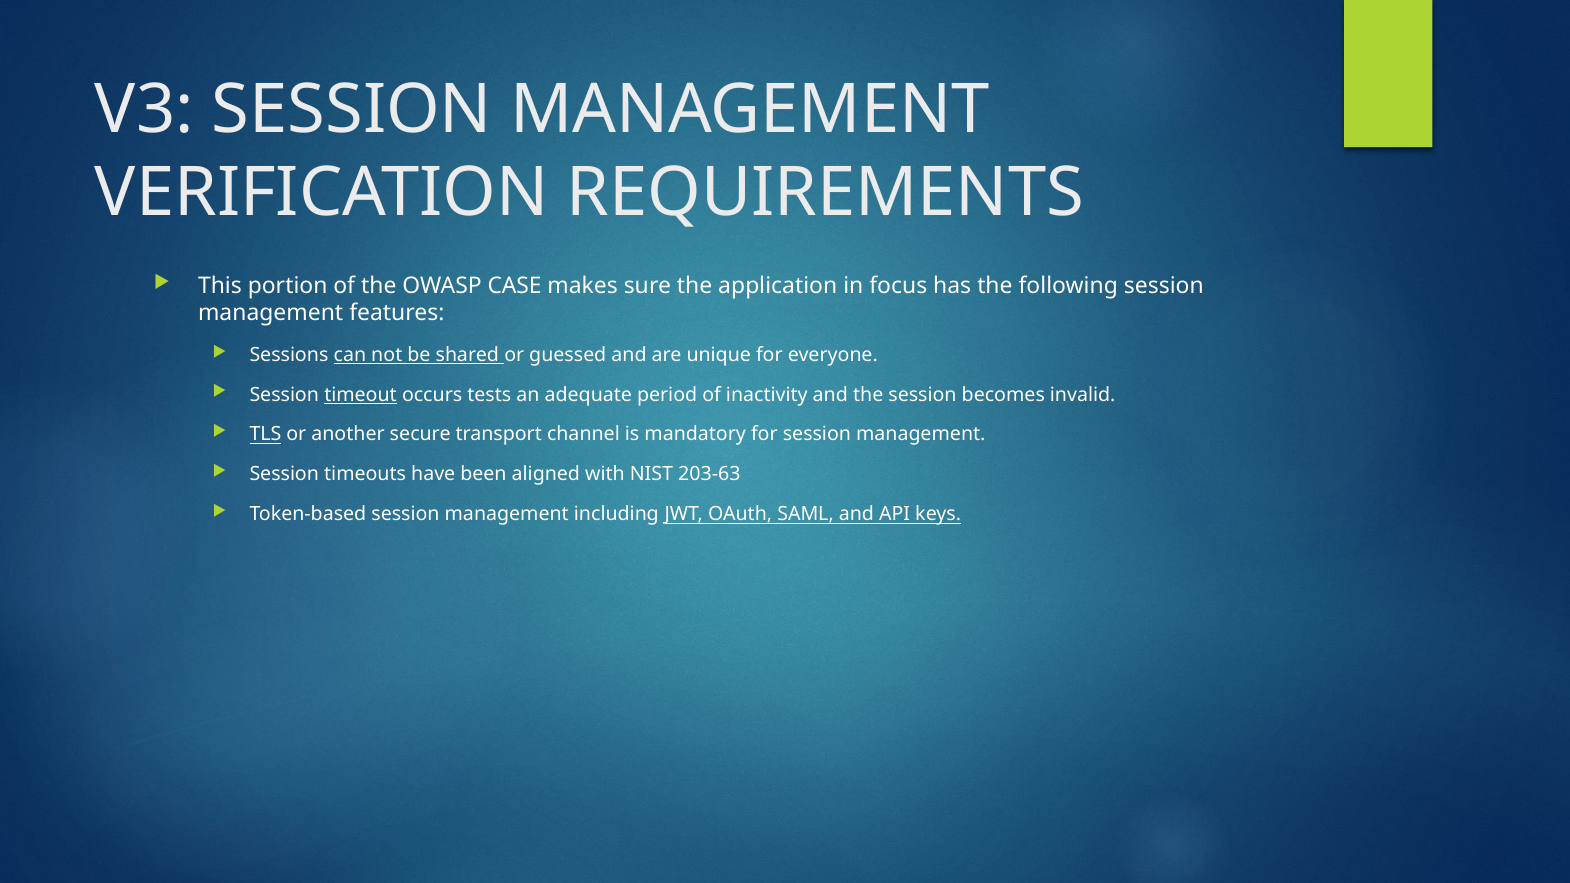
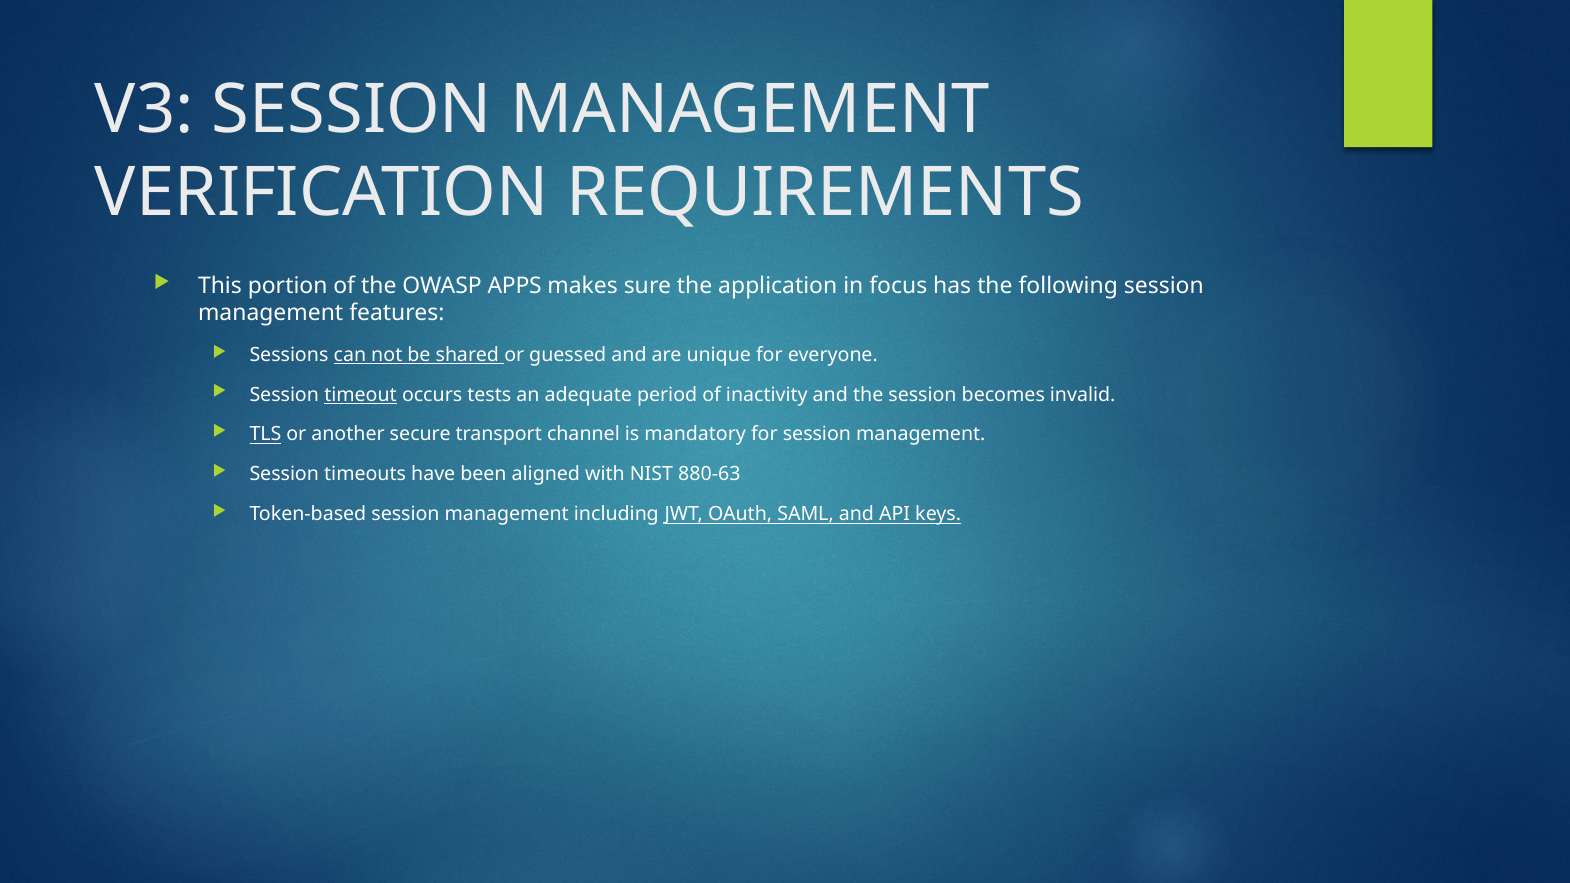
CASE: CASE -> APPS (515, 286)
203-63: 203-63 -> 880-63 (709, 474)
